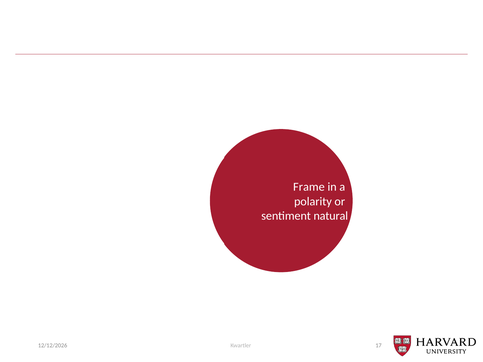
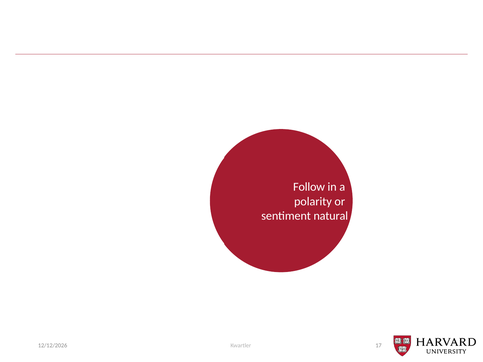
Frame: Frame -> Follow (309, 187)
